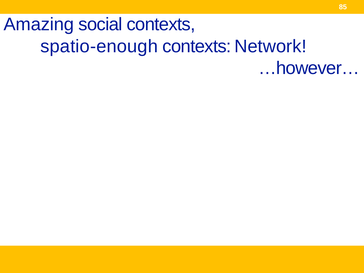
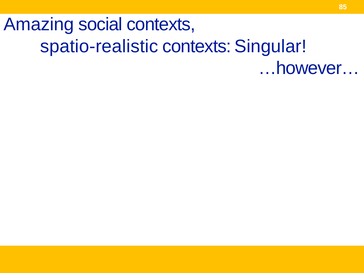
spatio-enough: spatio-enough -> spatio-realistic (99, 46)
Network: Network -> Singular (270, 46)
